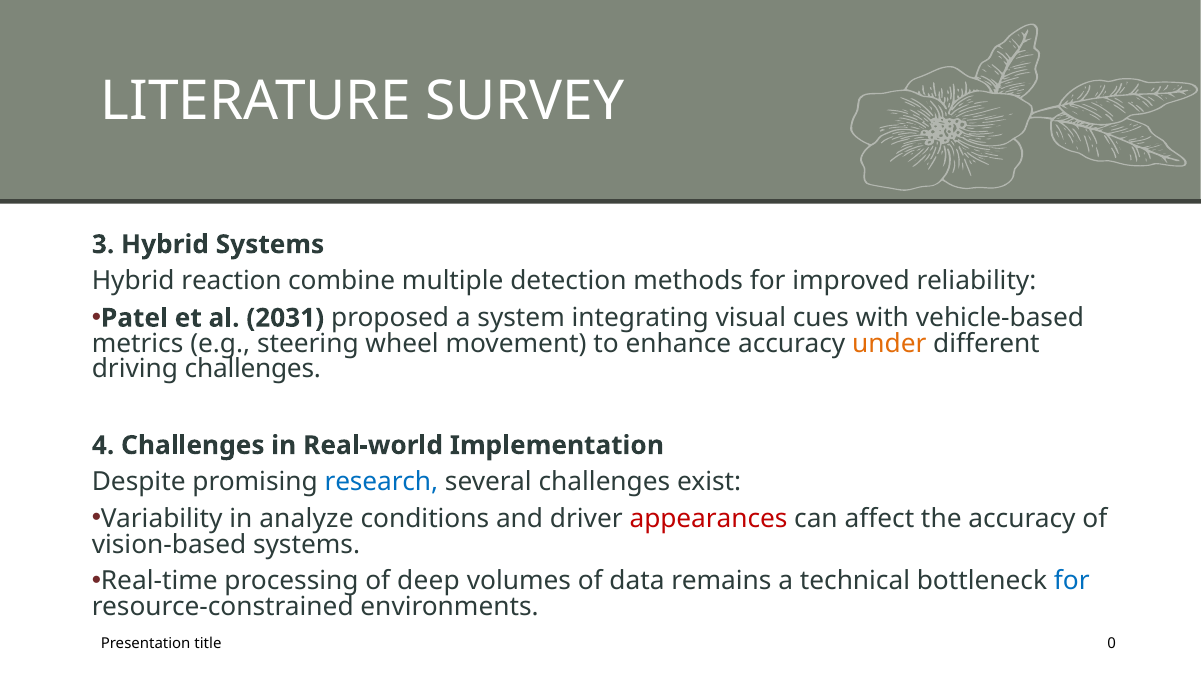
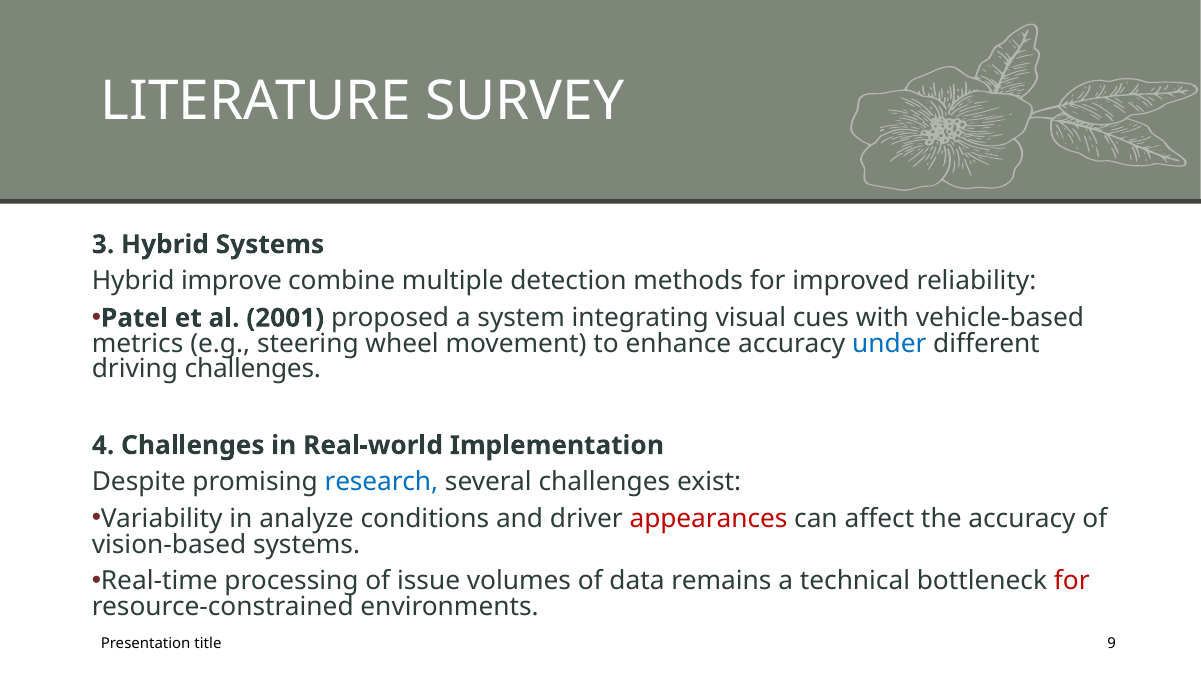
reaction: reaction -> improve (232, 281)
2031: 2031 -> 2001 (285, 318)
under colour: orange -> blue (889, 344)
deep: deep -> issue (429, 582)
for colour: blue -> red (1072, 582)
0: 0 -> 9 (1112, 644)
